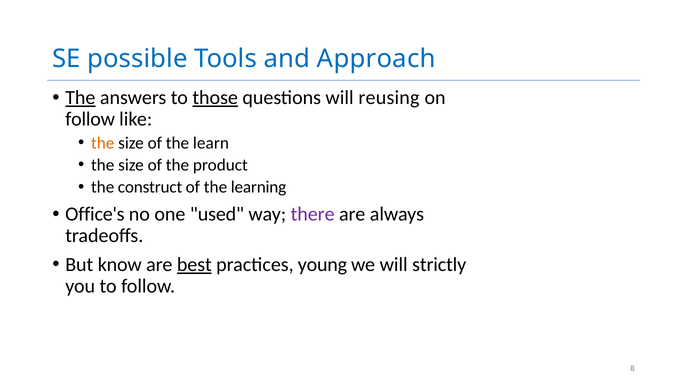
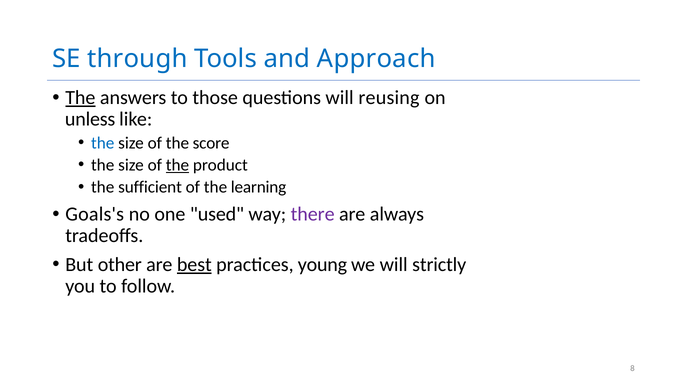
possible: possible -> through (137, 59)
those underline: present -> none (215, 98)
follow: follow -> unless (90, 119)
the colour: orange -> blue (103, 143)
learn: learn -> score (211, 143)
the underline: none -> present (177, 165)
construct: construct -> sufficient (150, 187)
Office's: Office's -> Goals's (95, 214)
know: know -> other (120, 265)
